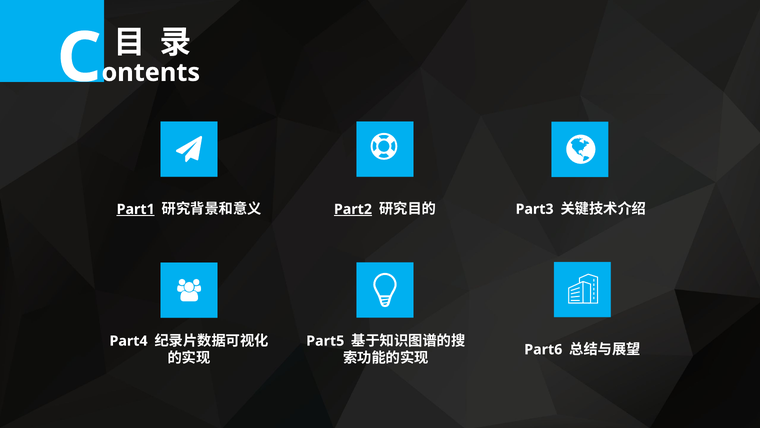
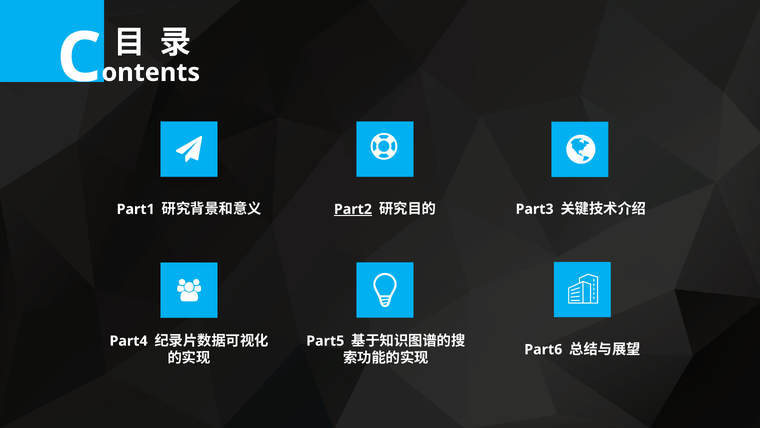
Part1 underline: present -> none (136, 209)
